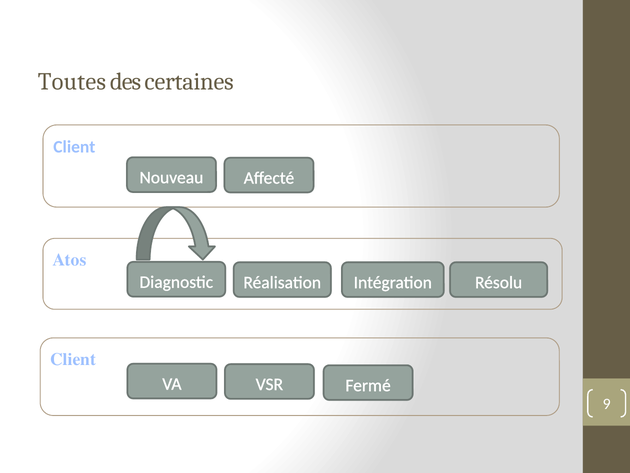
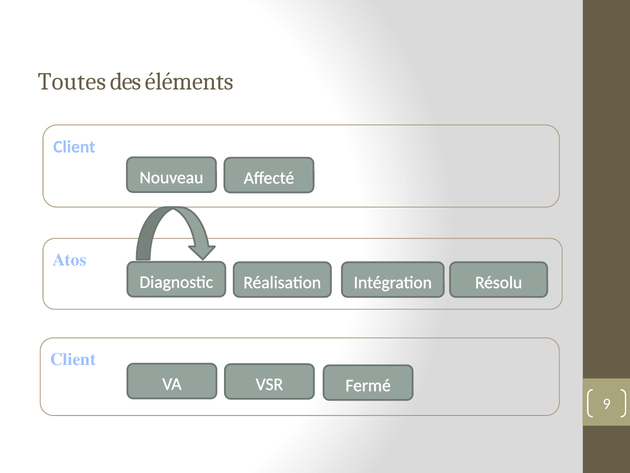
certaines: certaines -> éléments (189, 82)
